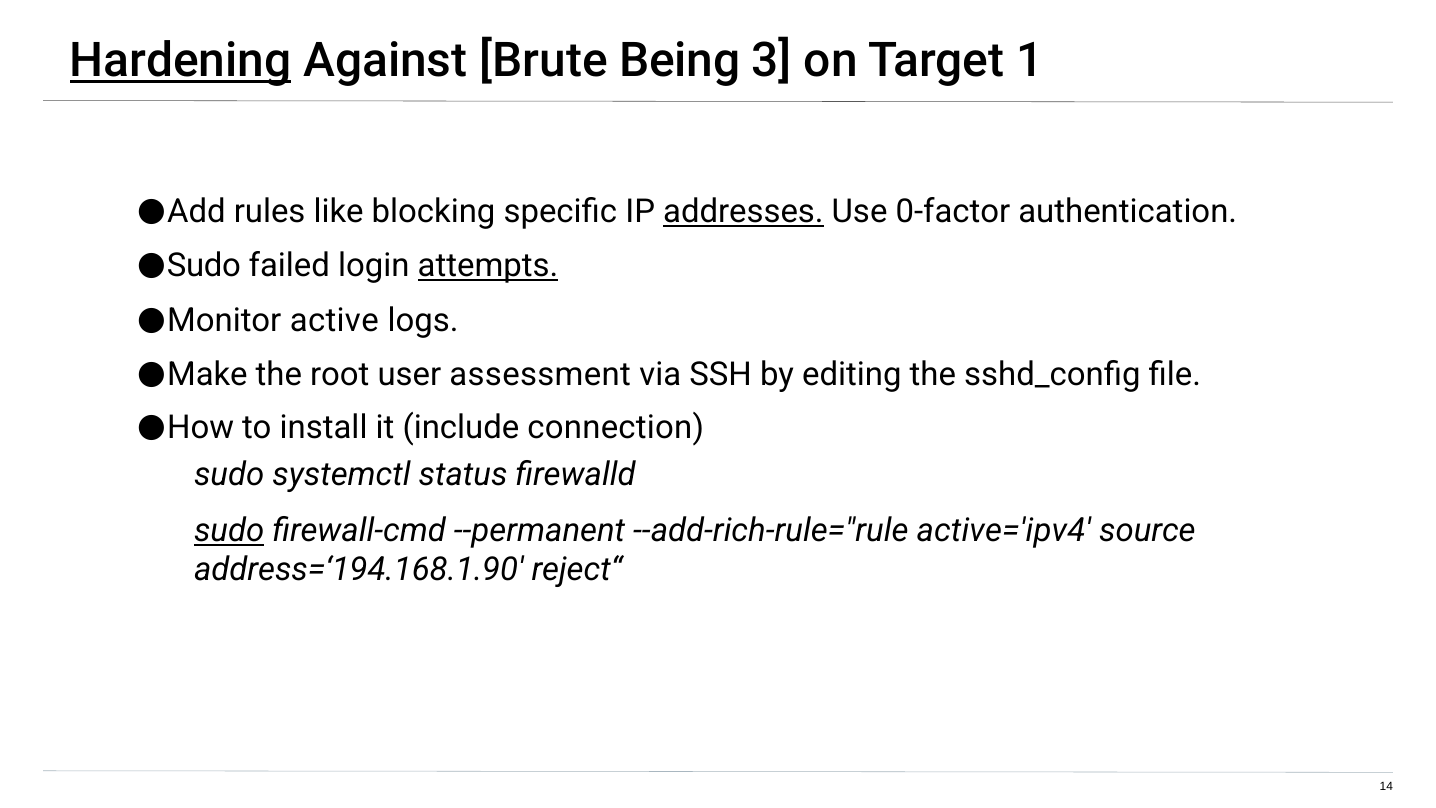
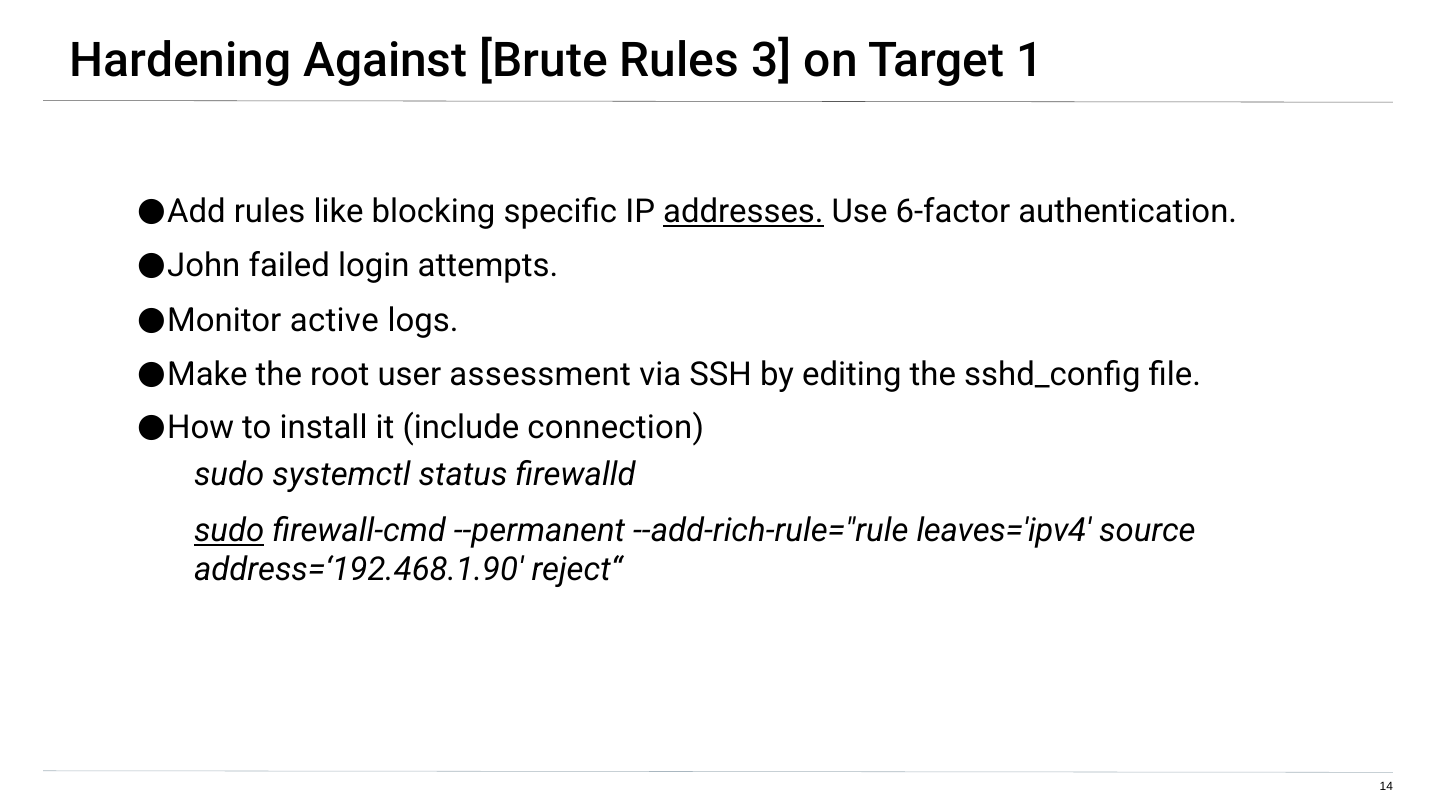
Hardening underline: present -> none (181, 61)
Brute Being: Being -> Rules (680, 61)
0-factor: 0-factor -> 6-factor (953, 212)
Sudo: Sudo -> John (204, 266)
attempts underline: present -> none (488, 266)
active='ipv4: active='ipv4 -> leaves='ipv4 (1004, 531)
address=‘194.168.1.90: address=‘194.168.1.90 -> address=‘192.468.1.90 (359, 570)
